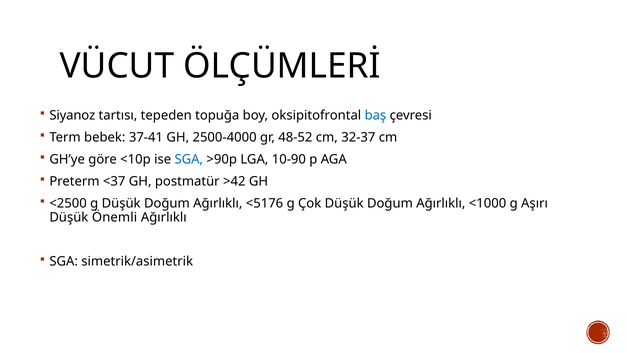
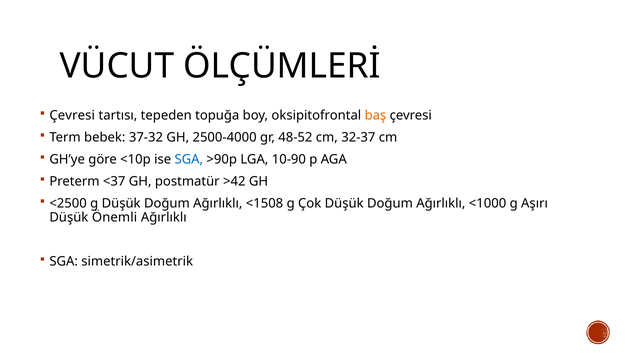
Siyanoz: Siyanoz -> Çevresi (72, 115)
baş colour: blue -> orange (375, 115)
37-41: 37-41 -> 37-32 (146, 137)
<5176: <5176 -> <1508 (265, 203)
